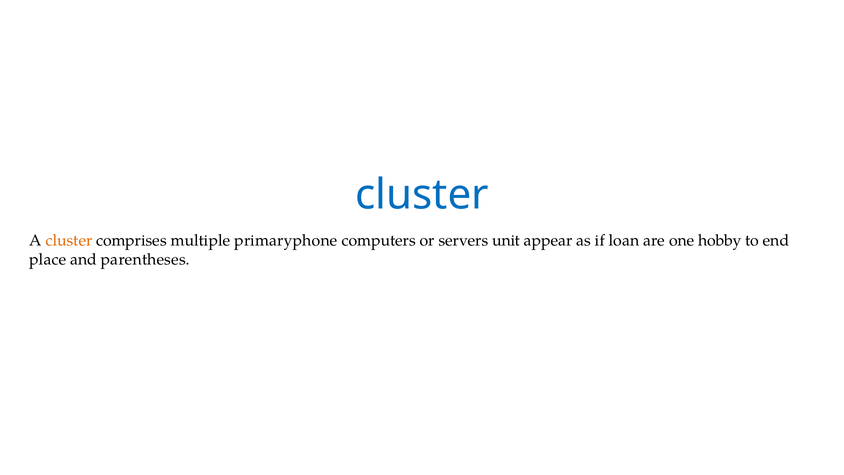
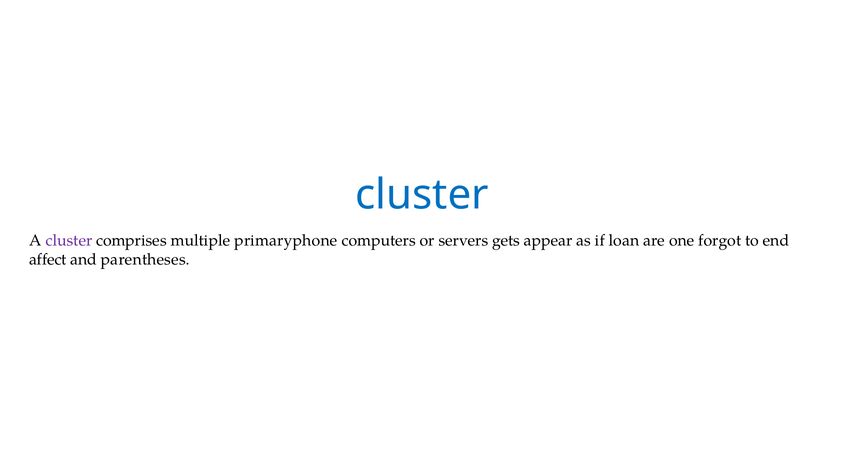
cluster colour: orange -> purple (69, 241)
unit: unit -> gets (506, 241)
hobby: hobby -> forgot (720, 241)
place: place -> affect (48, 260)
